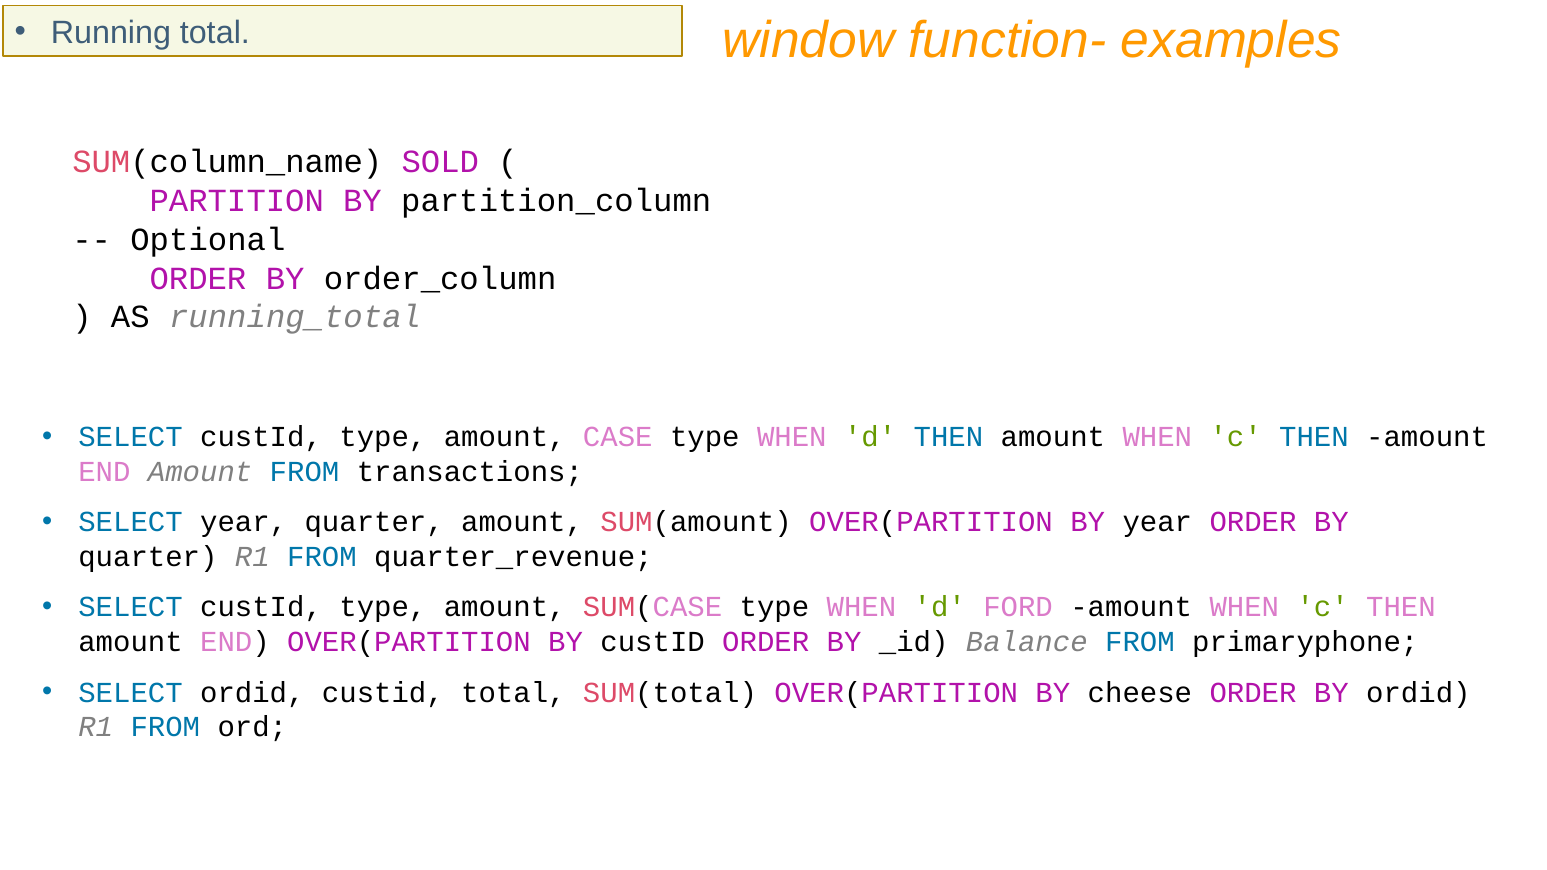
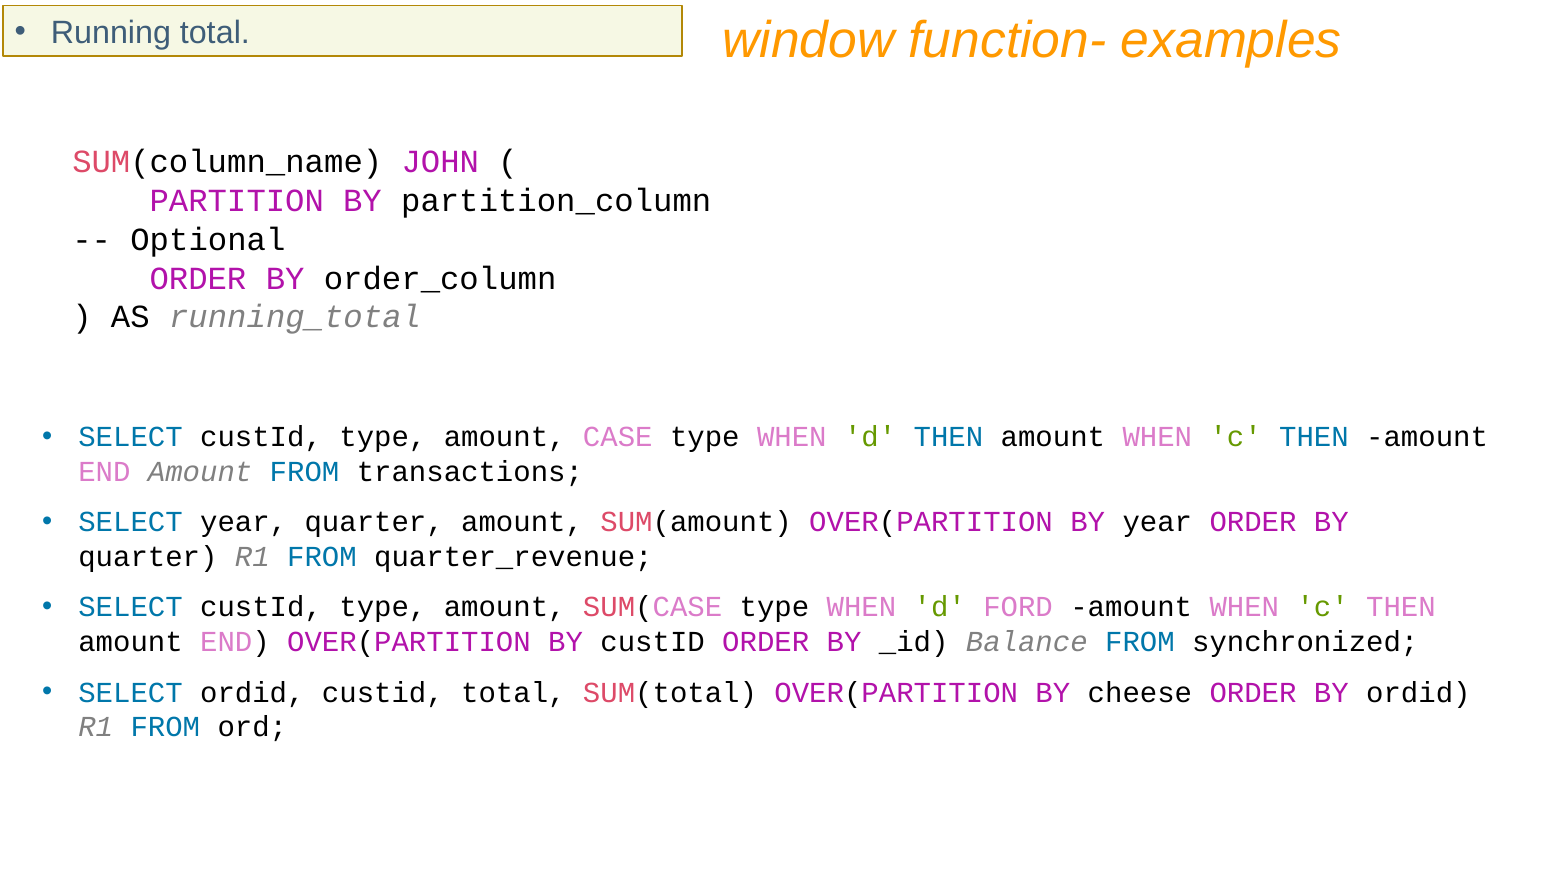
SOLD: SOLD -> JOHN (440, 162)
primaryphone: primaryphone -> synchronized (1305, 642)
